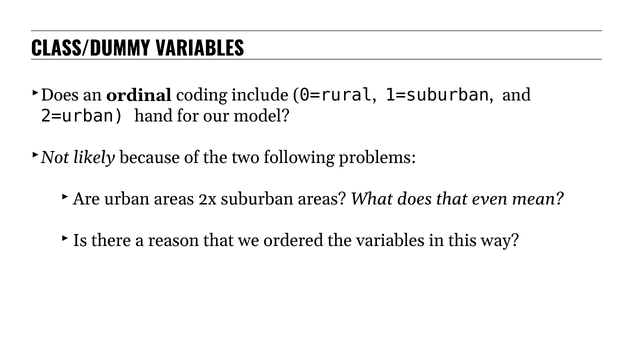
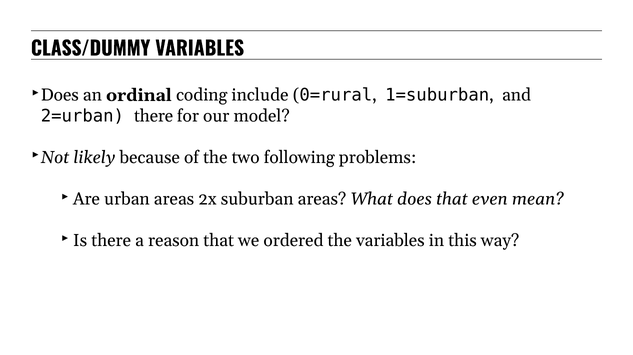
2=urban hand: hand -> there (154, 116)
